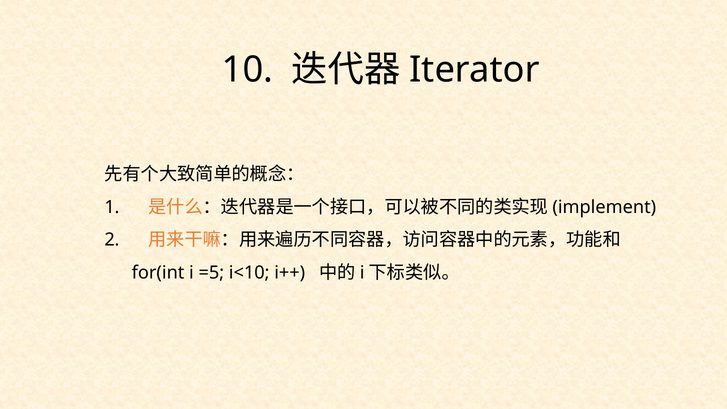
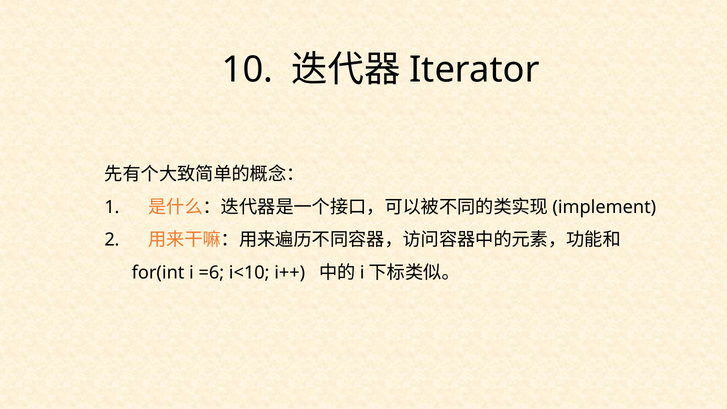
=5: =5 -> =6 (211, 273)
